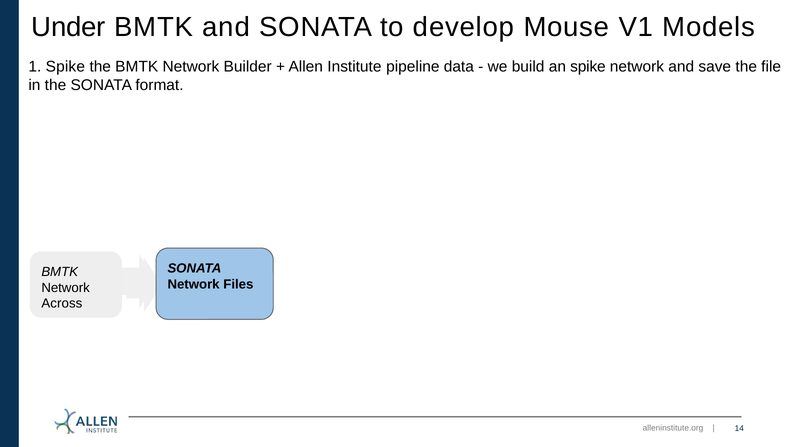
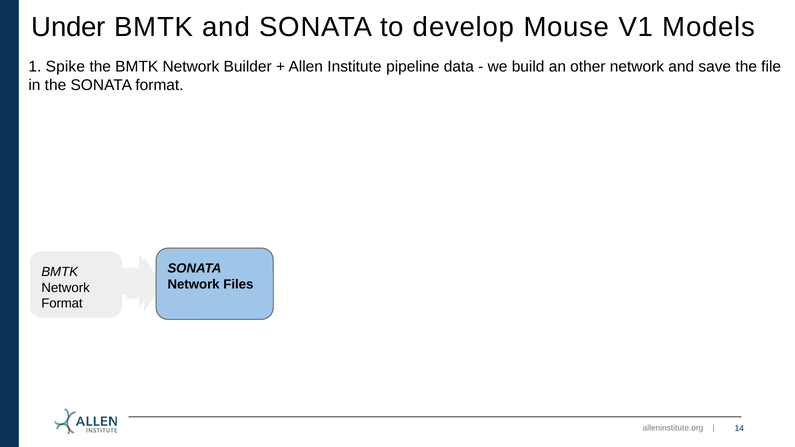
an spike: spike -> other (588, 67)
Across: Across -> Format (62, 304)
